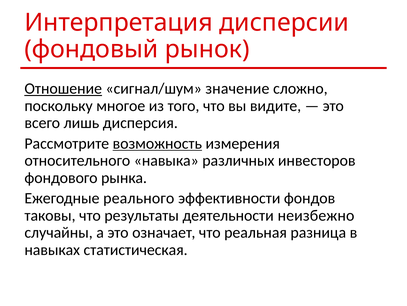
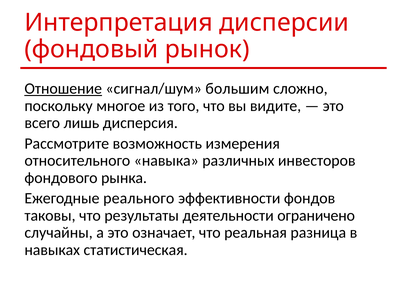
значение: значение -> большим (237, 88)
возможность underline: present -> none (157, 143)
неизбежно: неизбежно -> ограничено (316, 215)
